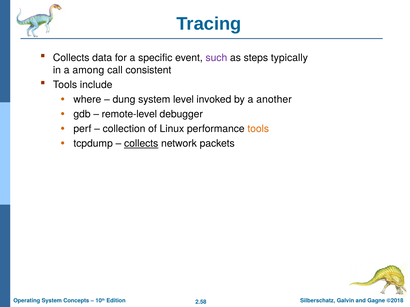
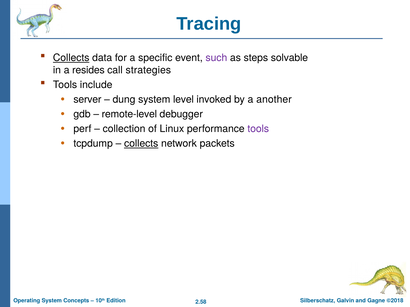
Collects underline: none -> present (71, 58)
typically: typically -> solvable (289, 58)
among: among -> resides (88, 70)
consistent: consistent -> strategies (148, 70)
where: where -> server (87, 100)
tools colour: orange -> purple (258, 129)
